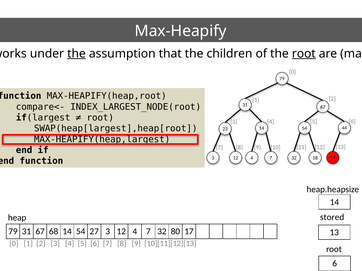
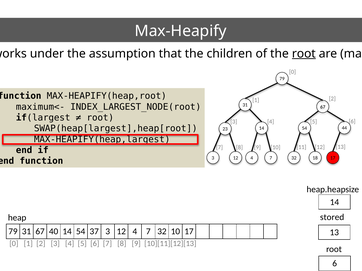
the underline: present -> none (76, 54)
compare<-: compare<- -> maximum<- (40, 107)
68: 68 -> 40 (54, 232)
27: 27 -> 37 (94, 232)
32 80: 80 -> 10 (175, 232)
